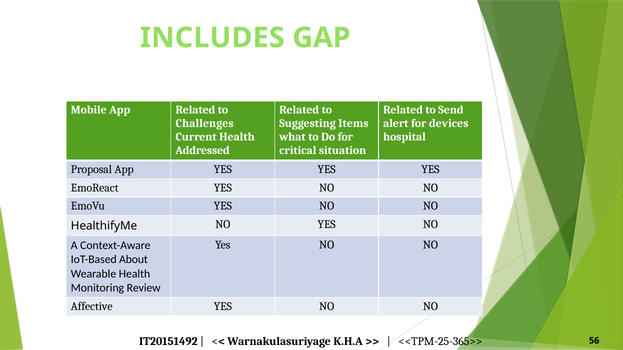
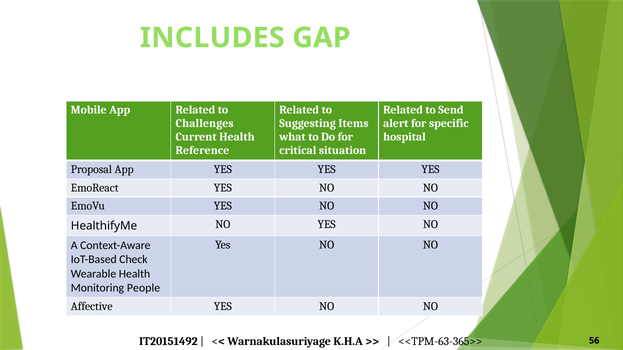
devices: devices -> specific (449, 124)
Addressed: Addressed -> Reference (202, 151)
About: About -> Check (133, 260)
Review: Review -> People (144, 288)
<<TPM-25-365>>: <<TPM-25-365>> -> <<TPM-63-365>> (440, 342)
